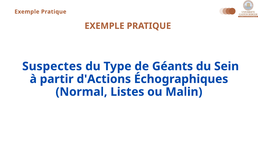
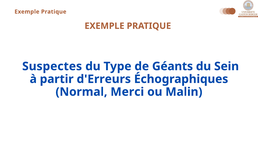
d'Actions: d'Actions -> d'Erreurs (104, 79)
Listes: Listes -> Merci (127, 92)
